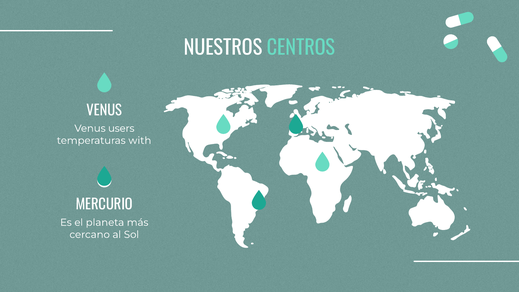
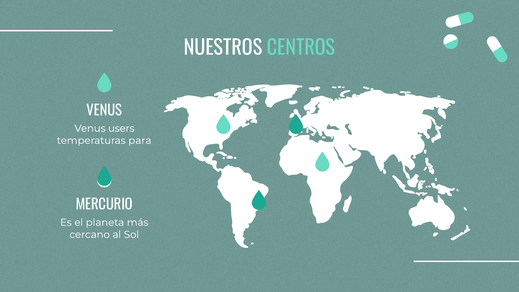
with: with -> para (140, 140)
